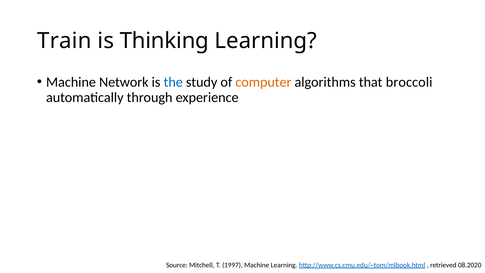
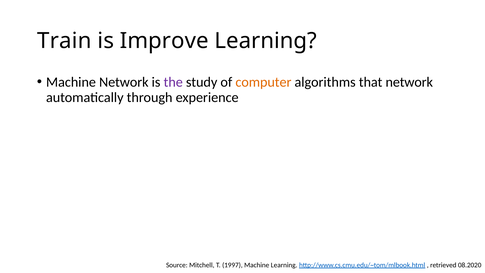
Thinking: Thinking -> Improve (164, 41)
the colour: blue -> purple (173, 82)
that broccoli: broccoli -> network (409, 82)
